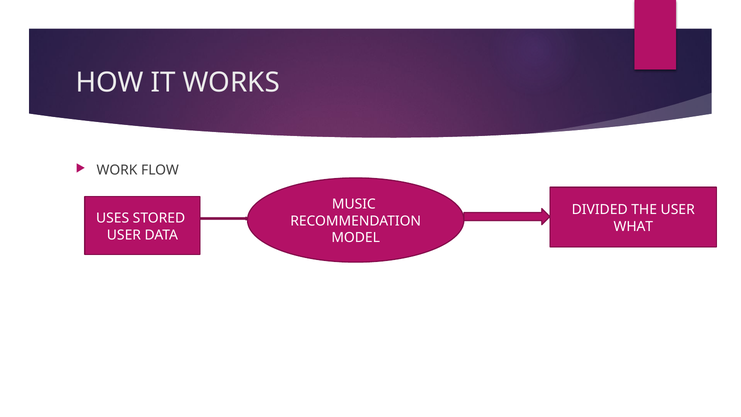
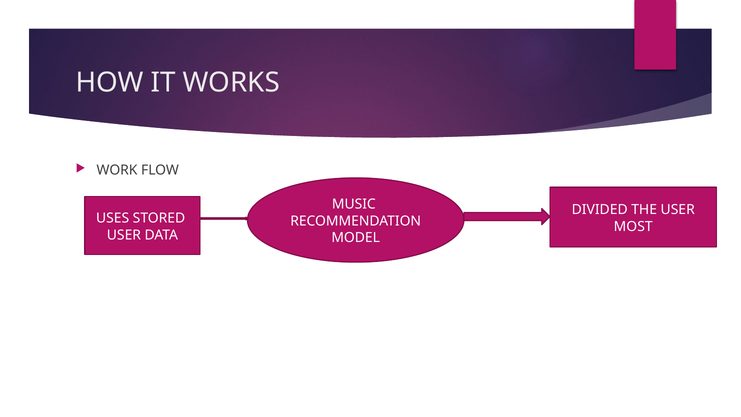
WHAT: WHAT -> MOST (633, 226)
